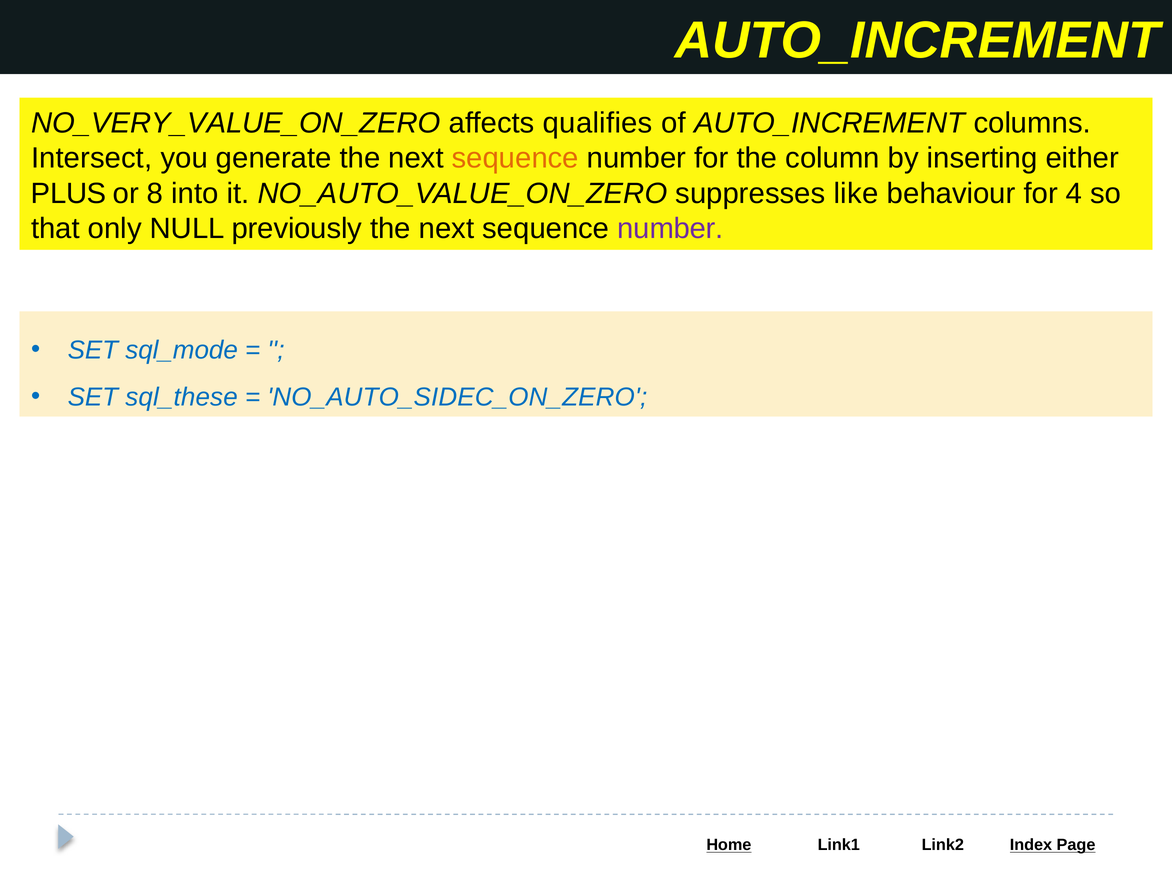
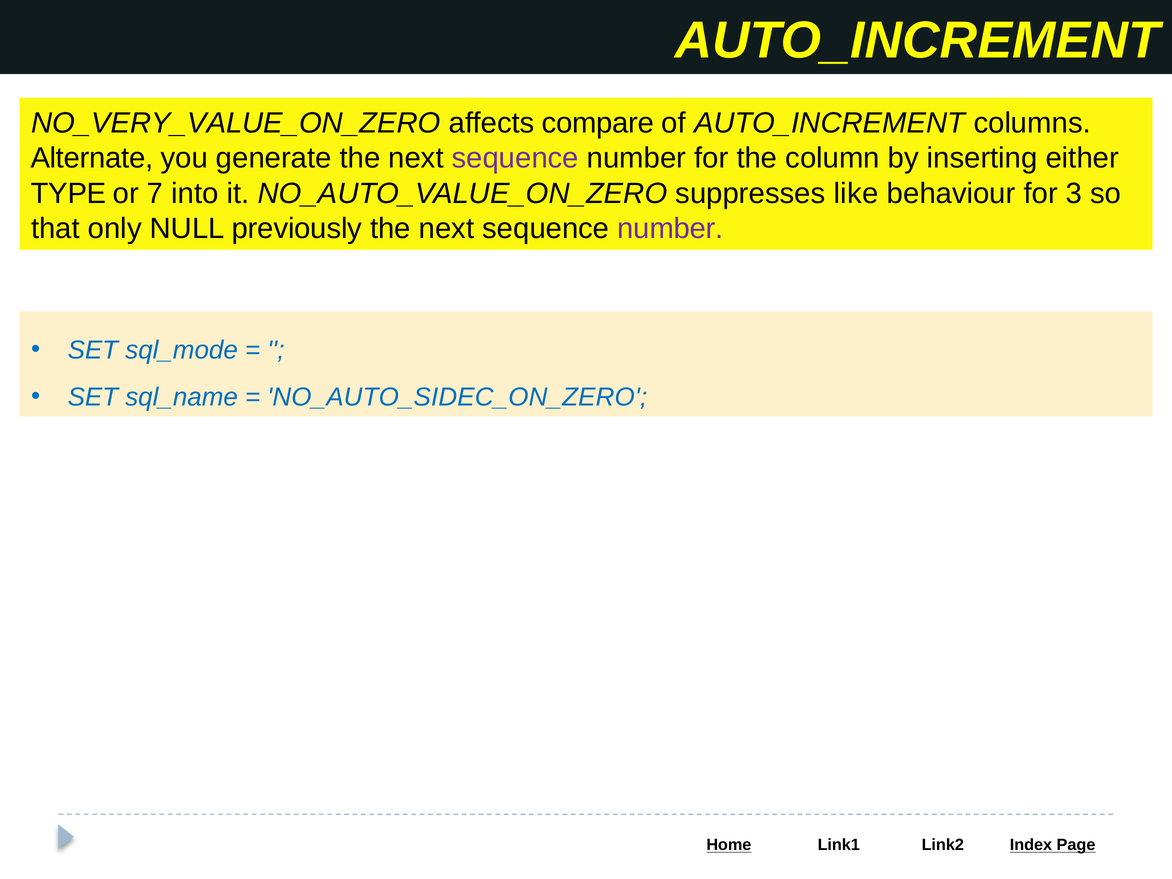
qualifies: qualifies -> compare (598, 123)
Intersect: Intersect -> Alternate (92, 158)
sequence colour: orange -> purple (515, 158)
PLUS: PLUS -> TYPE (69, 193)
8: 8 -> 7 (155, 193)
4: 4 -> 3 (1074, 193)
sql_these: sql_these -> sql_name (182, 397)
